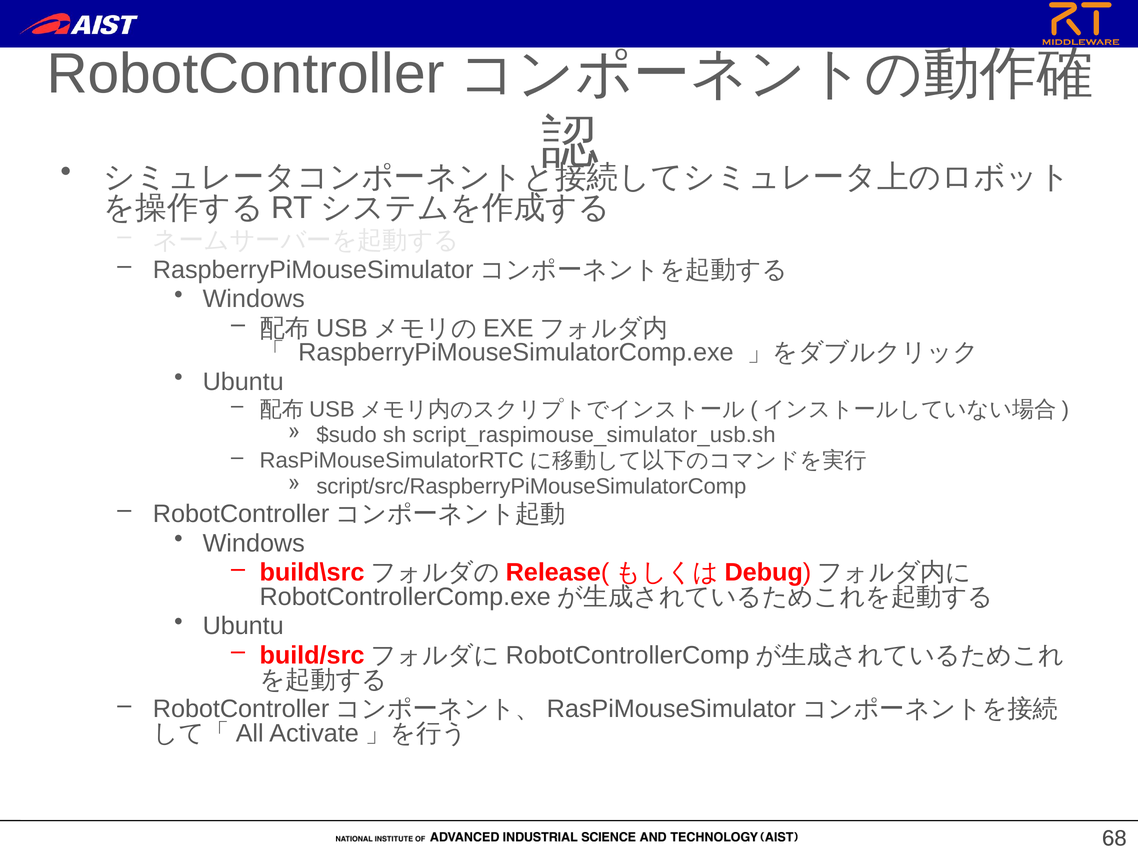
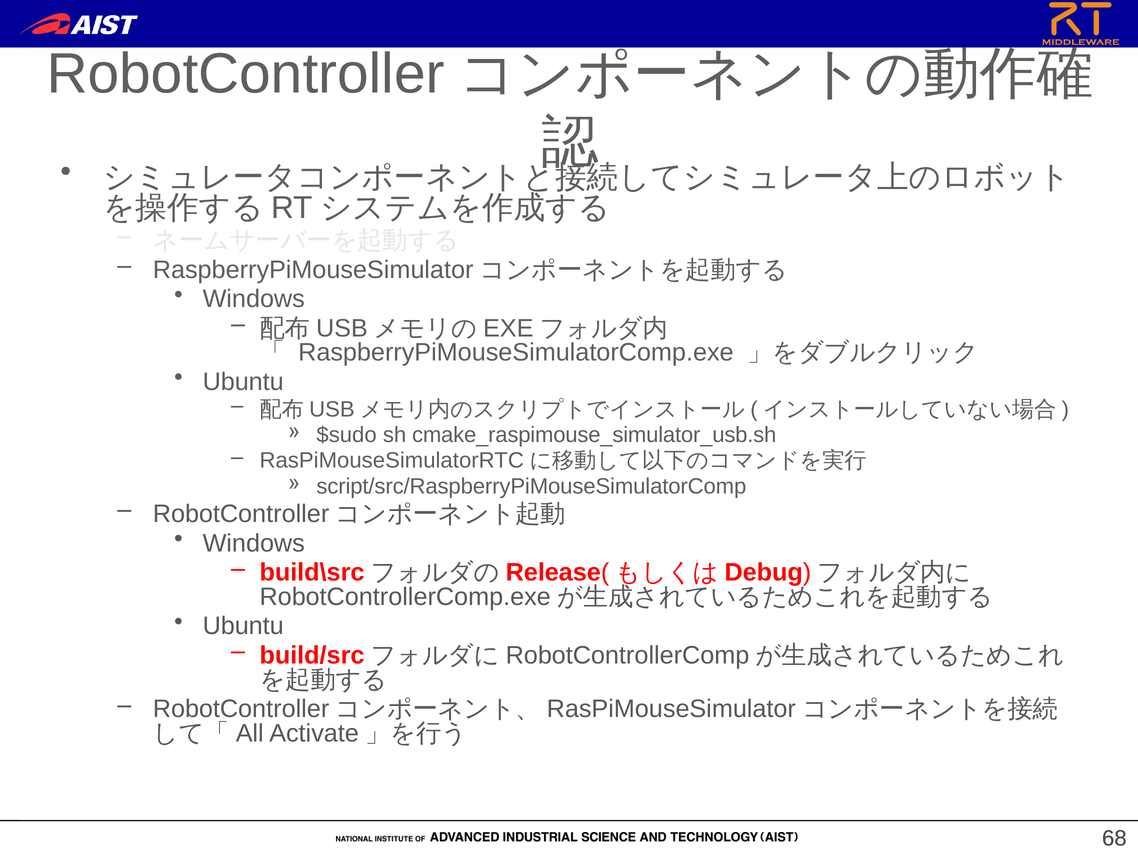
script_raspimouse_simulator_usb.sh: script_raspimouse_simulator_usb.sh -> cmake_raspimouse_simulator_usb.sh (594, 435)
